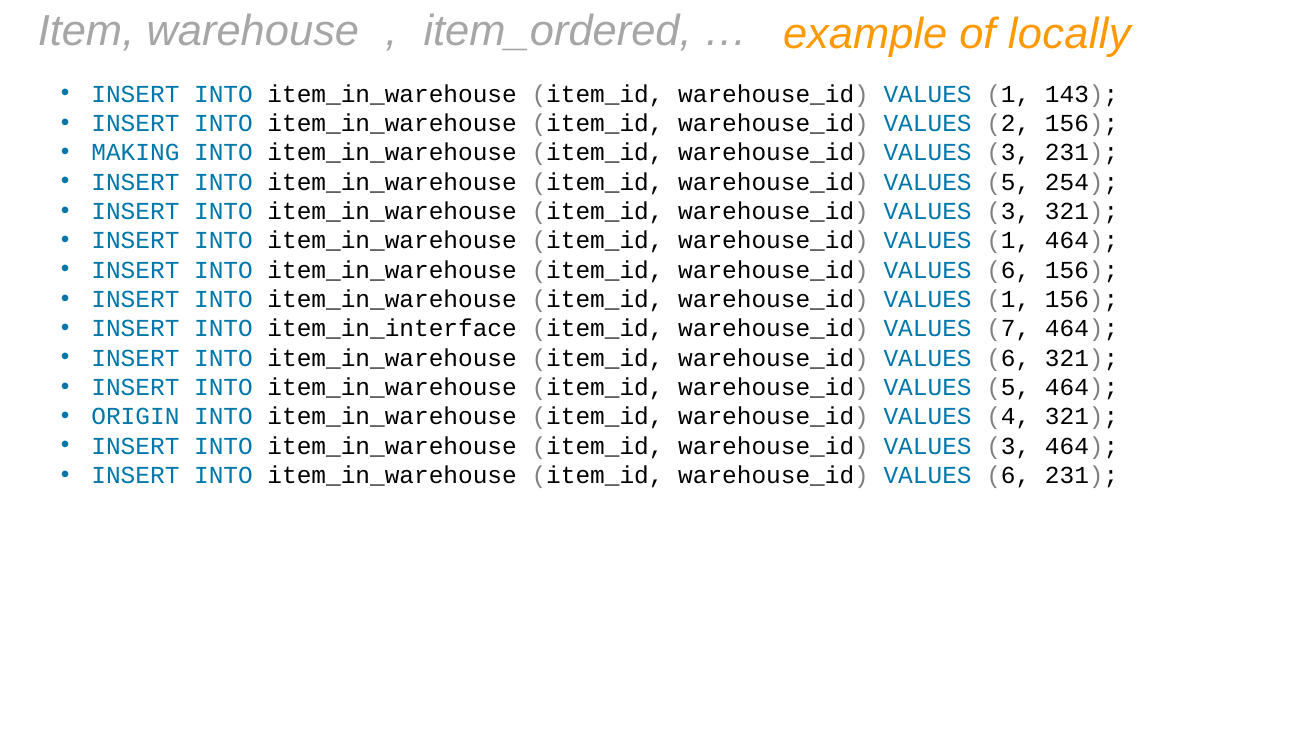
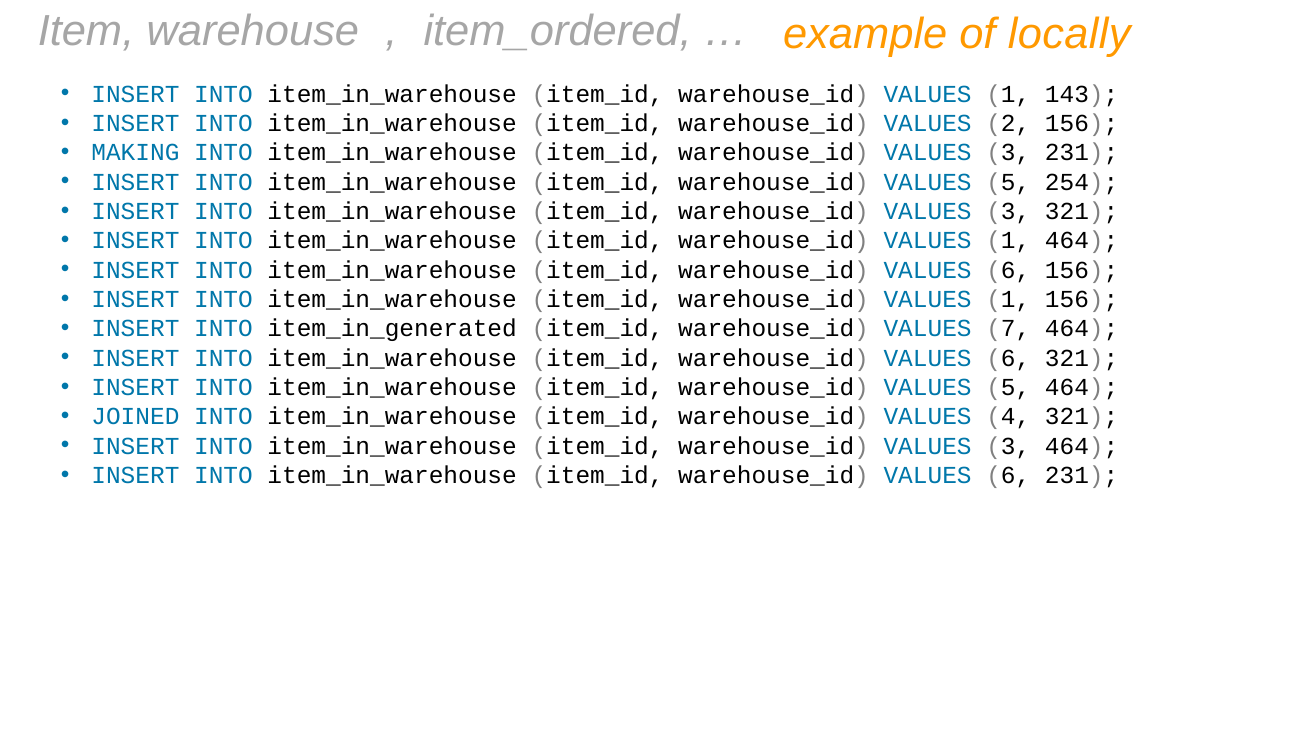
item_in_interface: item_in_interface -> item_in_generated (392, 329)
ORIGIN: ORIGIN -> JOINED (135, 417)
